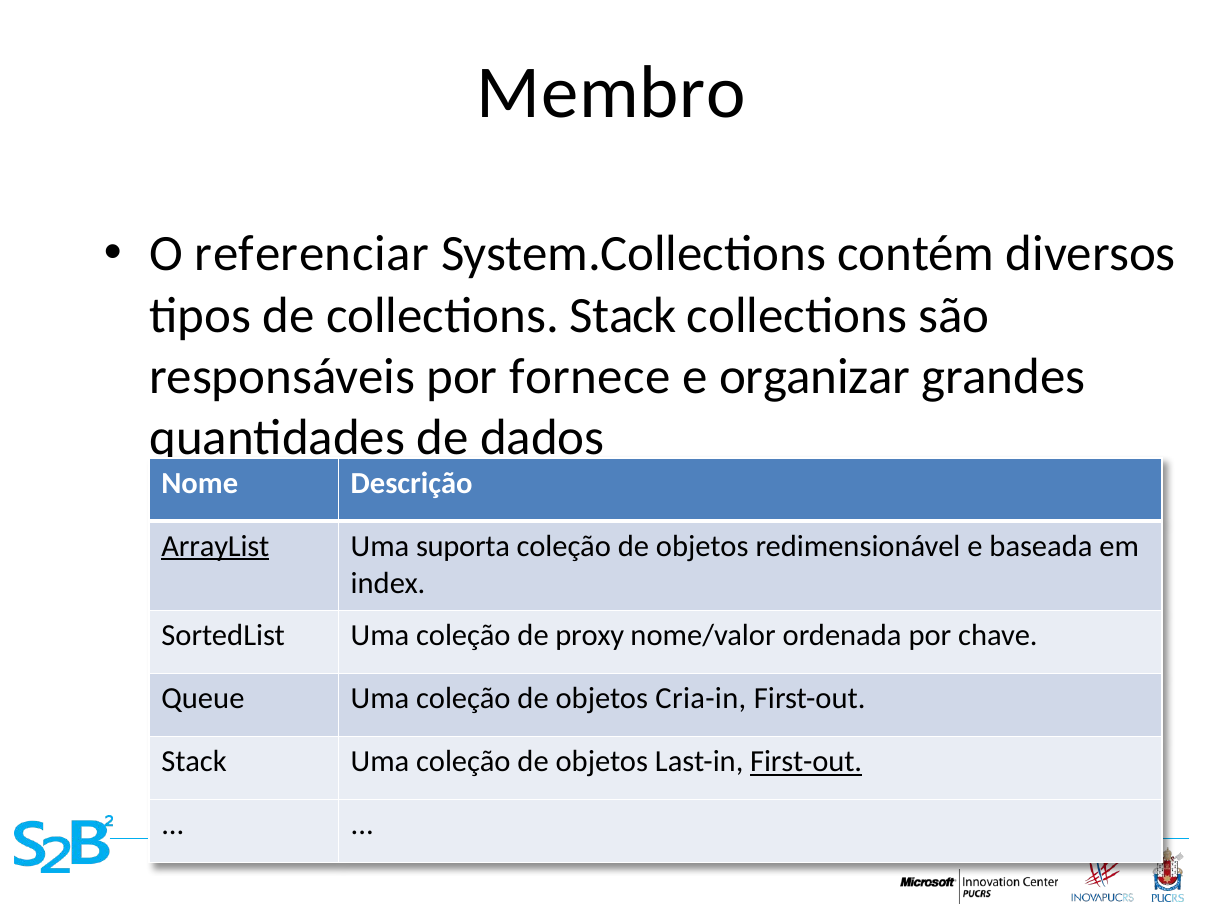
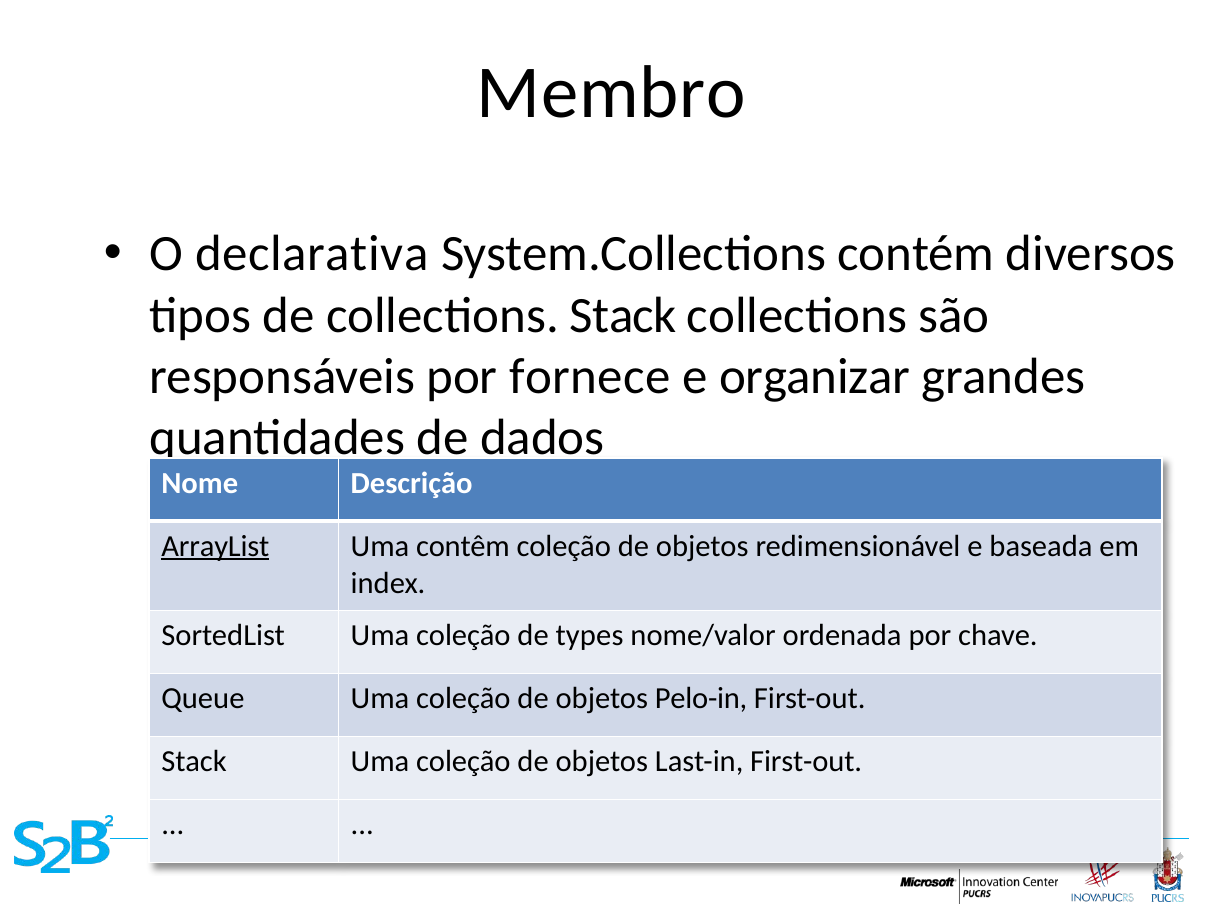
referenciar: referenciar -> declarativa (312, 254)
suporta: suporta -> contêm (463, 546)
proxy: proxy -> types (590, 636)
Cria-in: Cria-in -> Pelo-in (701, 699)
First-out underline: present -> none (806, 762)
